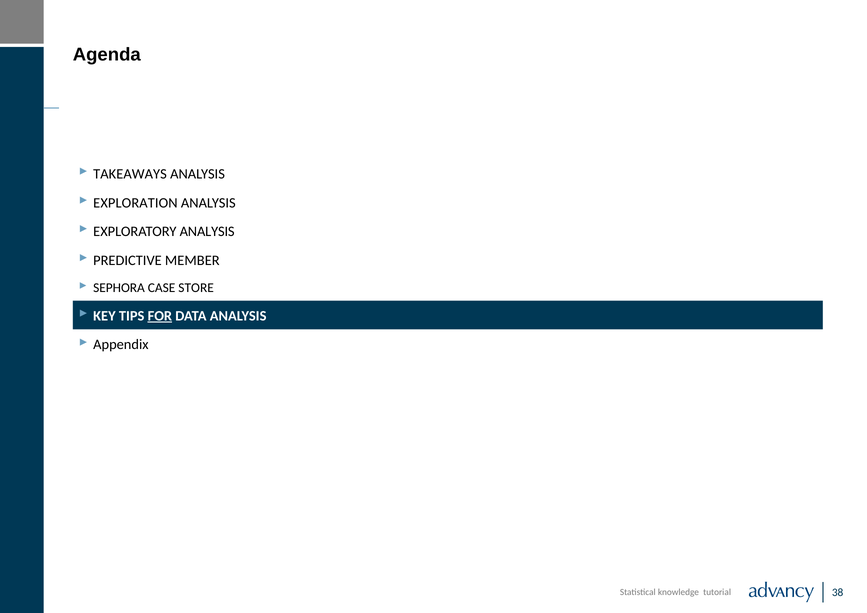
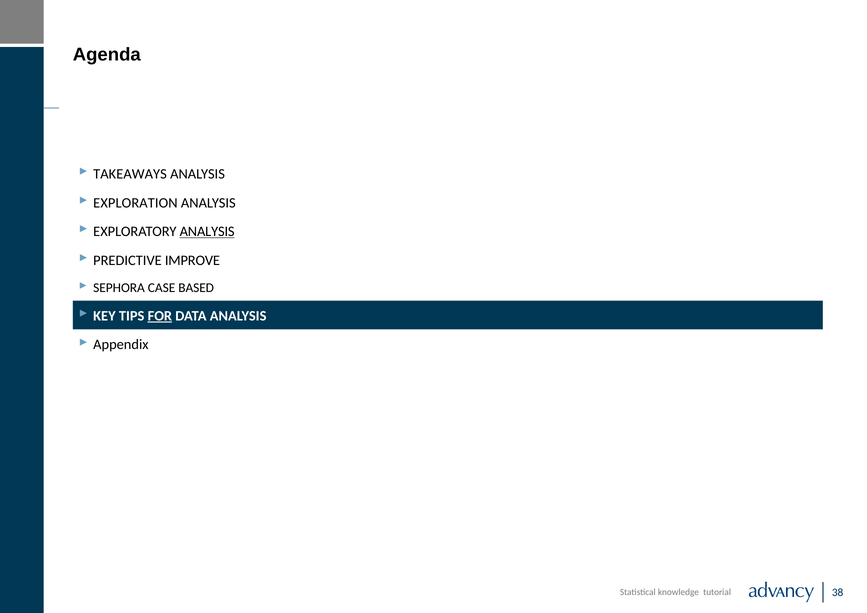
ANALYSIS underline: none -> present (207, 232)
MEMBER: MEMBER -> IMPROVE (192, 260)
STORE: STORE -> BASED (196, 288)
